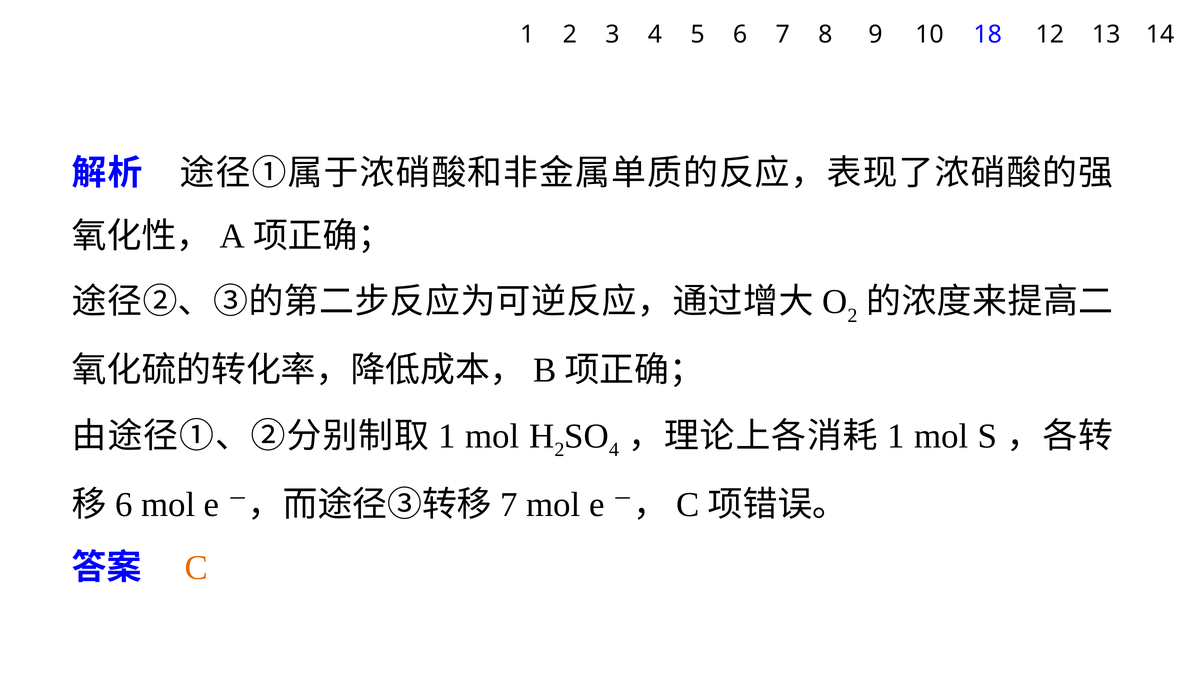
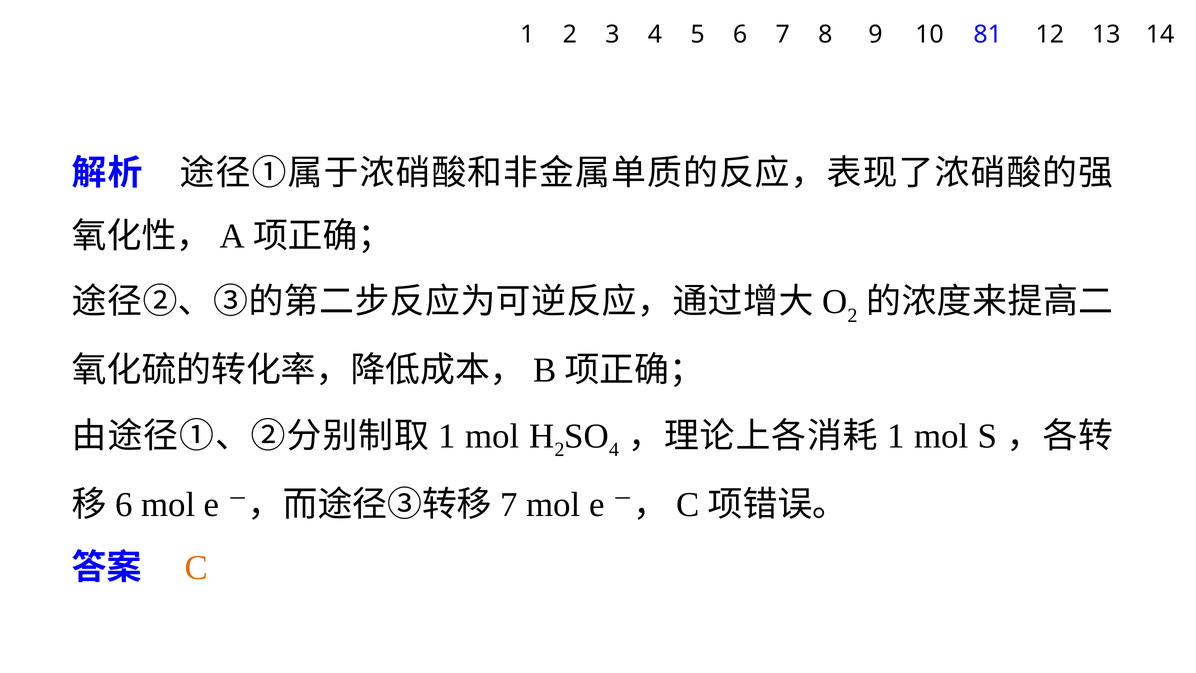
18: 18 -> 81 (988, 34)
